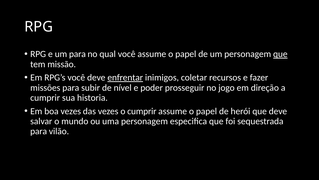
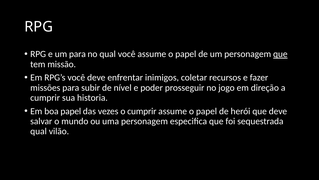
enfrentar underline: present -> none (125, 77)
boa vezes: vezes -> papel (71, 111)
para: para -> qual (39, 131)
